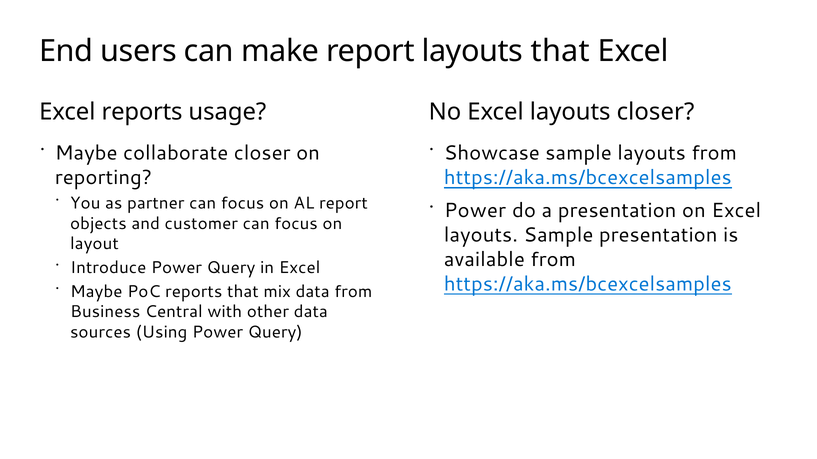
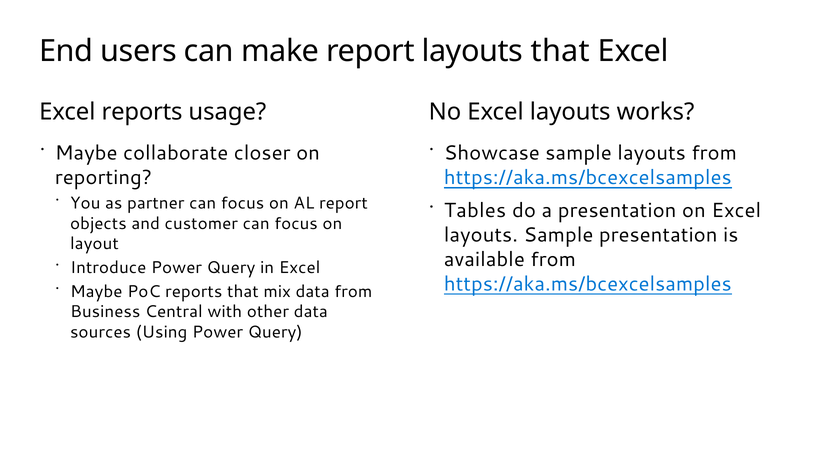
layouts closer: closer -> works (656, 112)
Power: Power -> Tables (475, 211)
